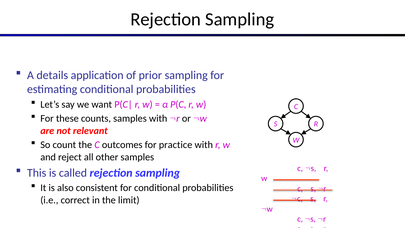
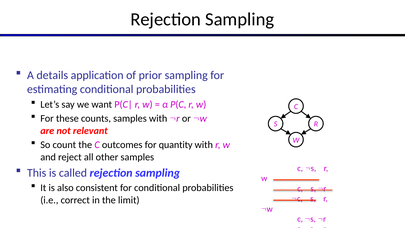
practice: practice -> quantity (176, 145)
